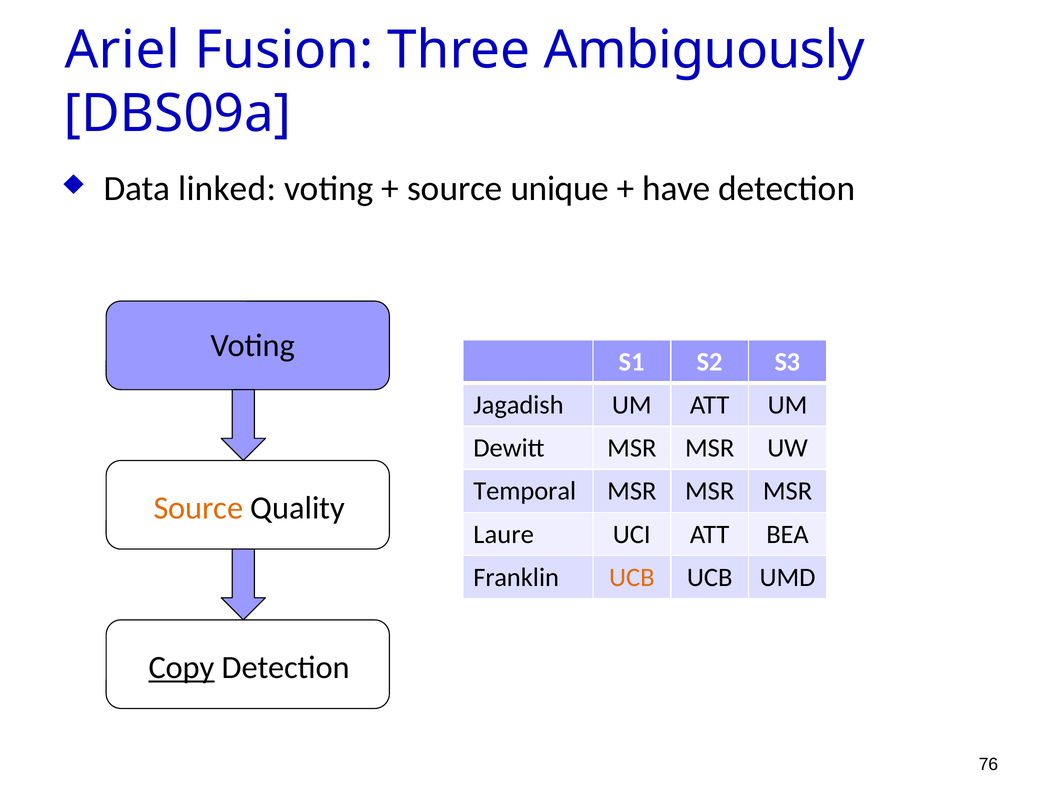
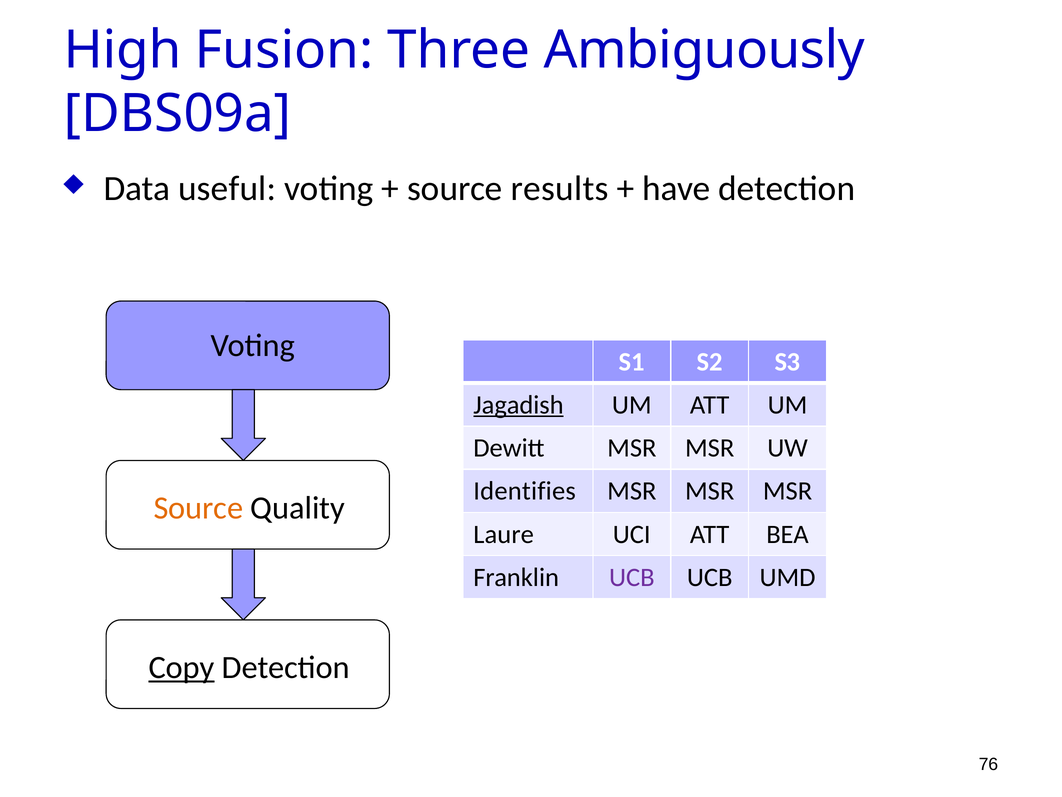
Ariel: Ariel -> High (123, 50)
linked: linked -> useful (227, 188)
unique: unique -> results (560, 188)
Jagadish underline: none -> present (518, 405)
Temporal: Temporal -> Identifies (525, 491)
UCB colour: orange -> purple (632, 577)
